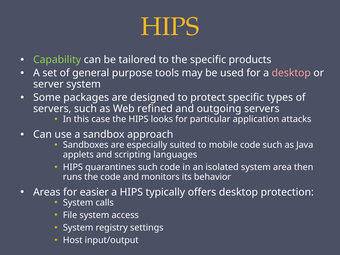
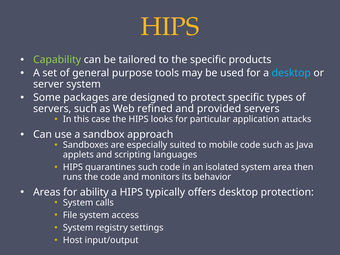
desktop colour: pink -> light blue (291, 73)
outgoing: outgoing -> provided (219, 109)
easier: easier -> ability (94, 192)
